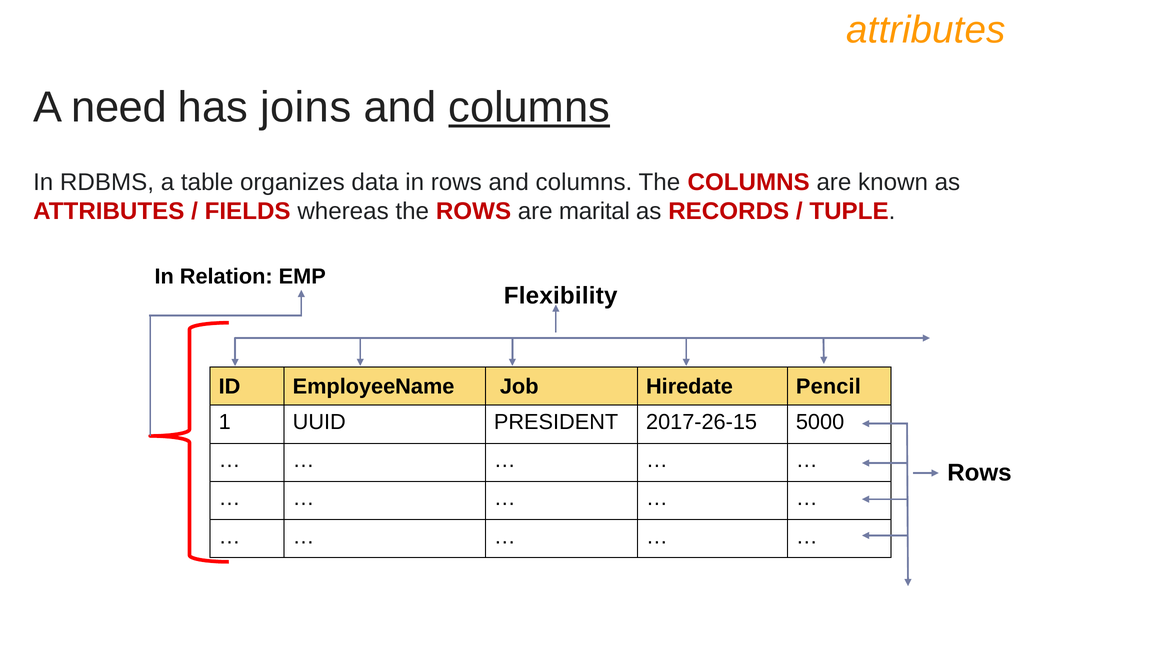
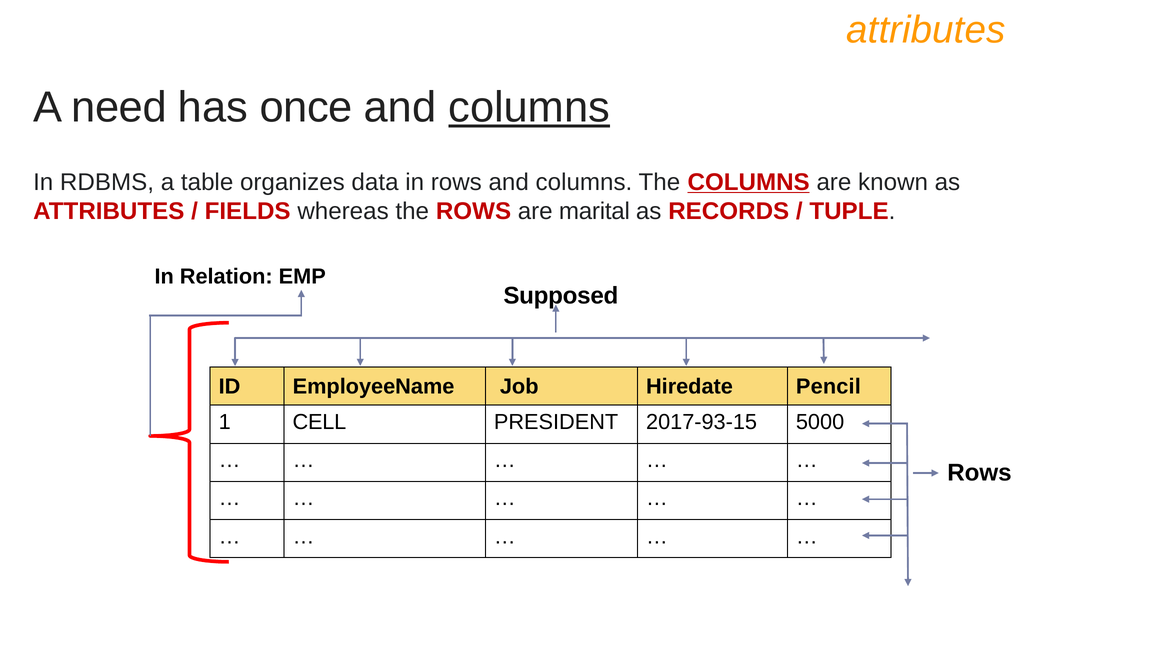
joins: joins -> once (306, 107)
COLUMNS underline: none -> present (749, 182)
Flexibility: Flexibility -> Supposed (561, 296)
UUID: UUID -> CELL (319, 422)
2017-26-15: 2017-26-15 -> 2017-93-15 (702, 422)
